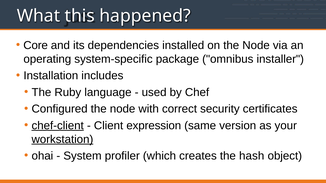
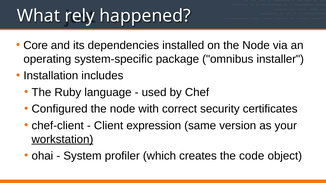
this: this -> rely (80, 16)
chef-client underline: present -> none (58, 126)
hash: hash -> code (252, 156)
